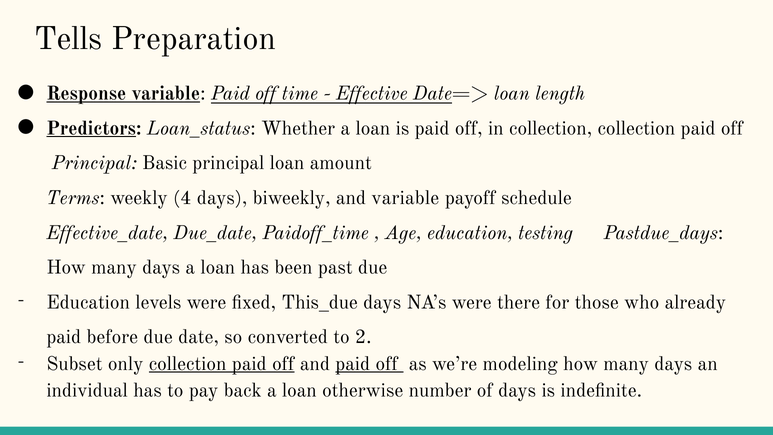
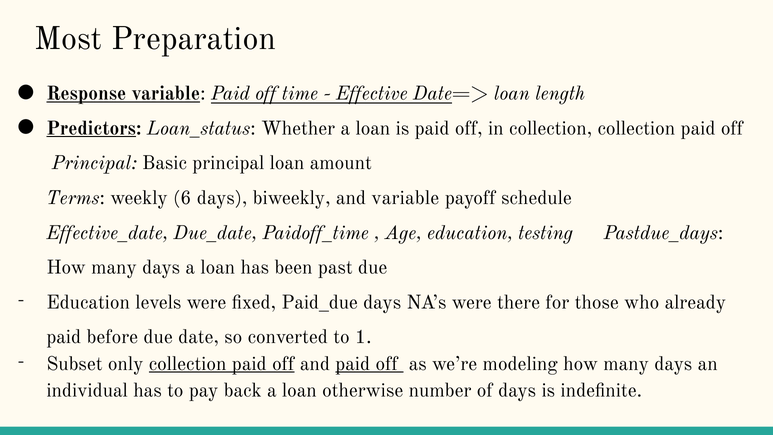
Tells: Tells -> Most (68, 39)
4: 4 -> 6 (182, 198)
This_due: This_due -> Paid_due (320, 302)
2: 2 -> 1 (363, 337)
